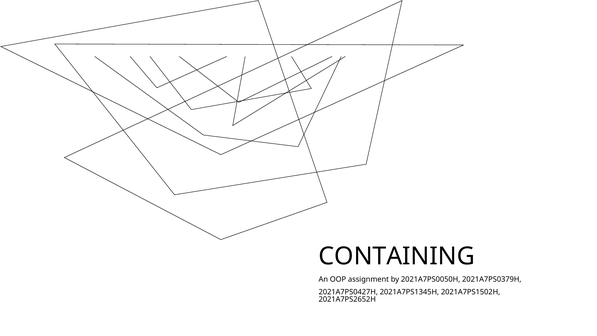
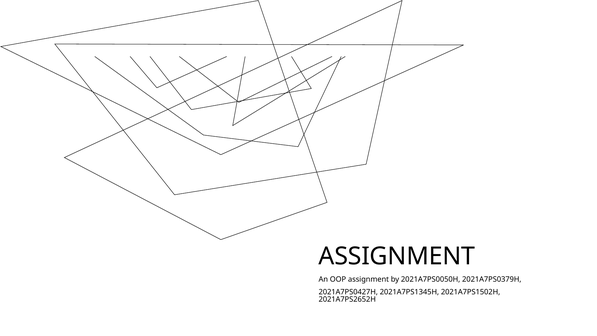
CONTAINING: CONTAINING -> ASSIGNMENT (397, 256)
